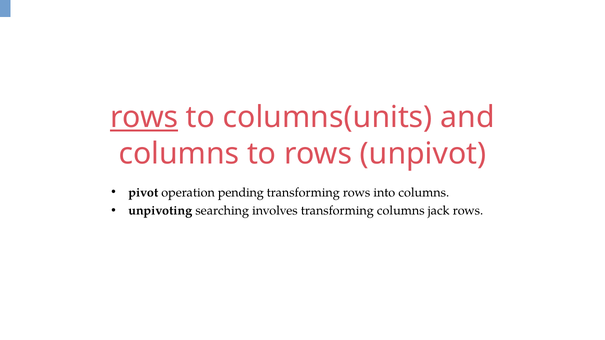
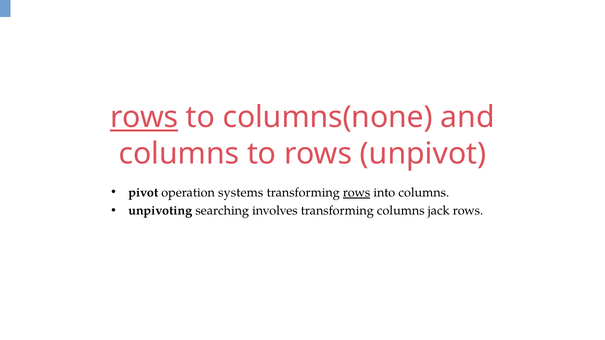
columns(units: columns(units -> columns(none (328, 118)
pending: pending -> systems (241, 193)
rows underline: none -> present (357, 193)
